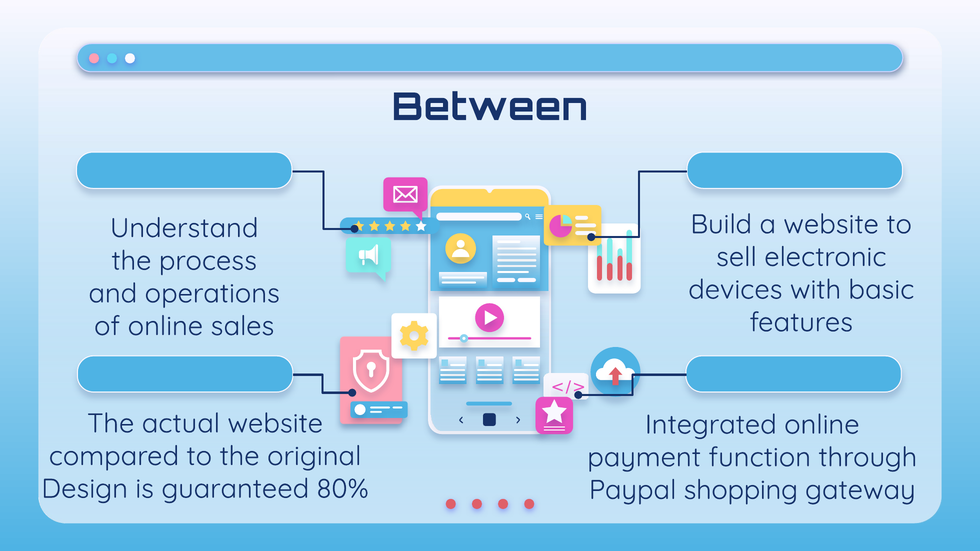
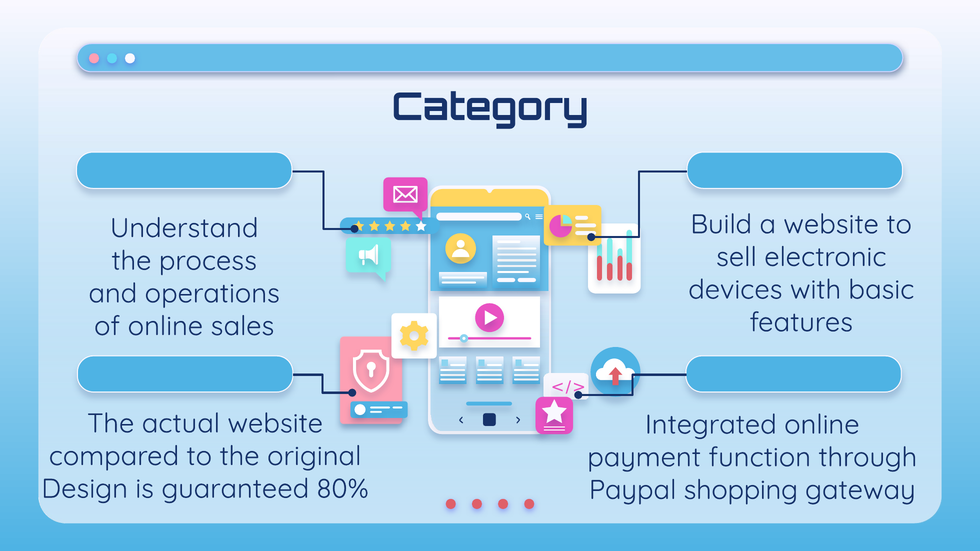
Between: Between -> Category (490, 108)
